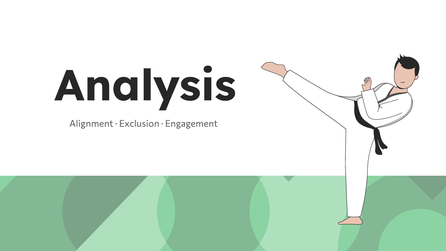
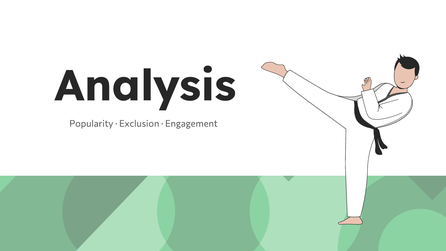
Alignment: Alignment -> Popularity (91, 124)
